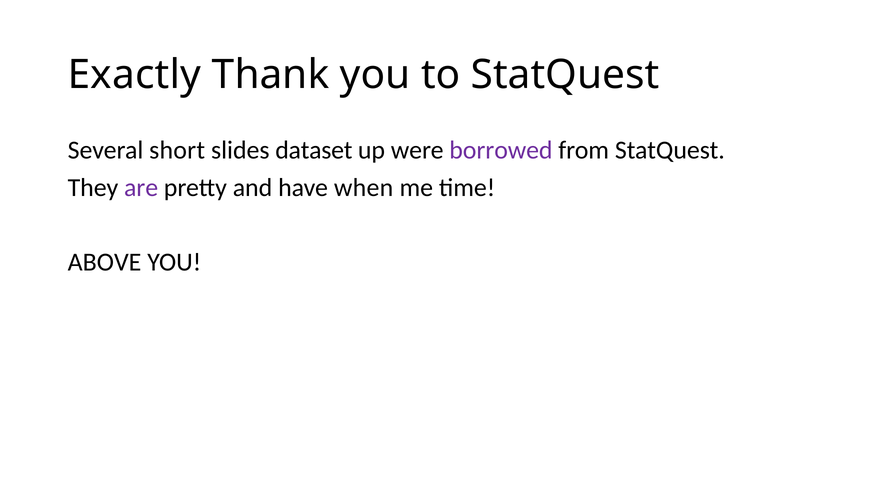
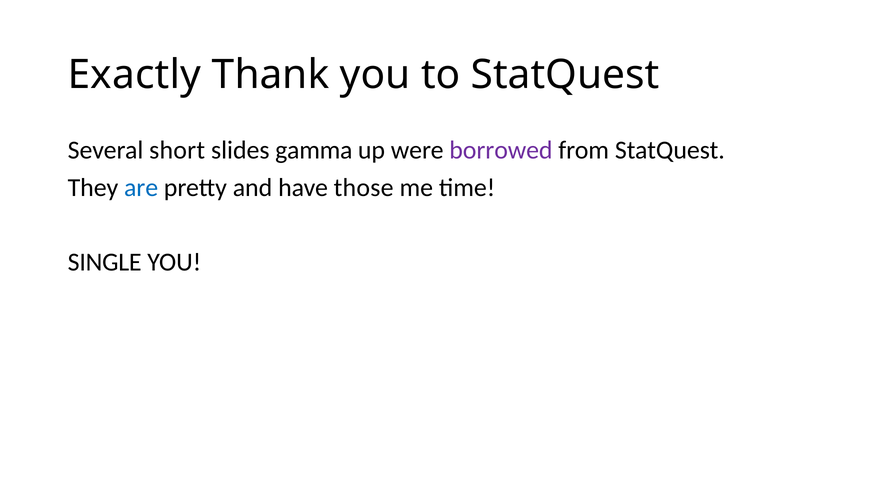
dataset: dataset -> gamma (314, 150)
are colour: purple -> blue (141, 187)
when: when -> those (364, 187)
ABOVE: ABOVE -> SINGLE (105, 262)
